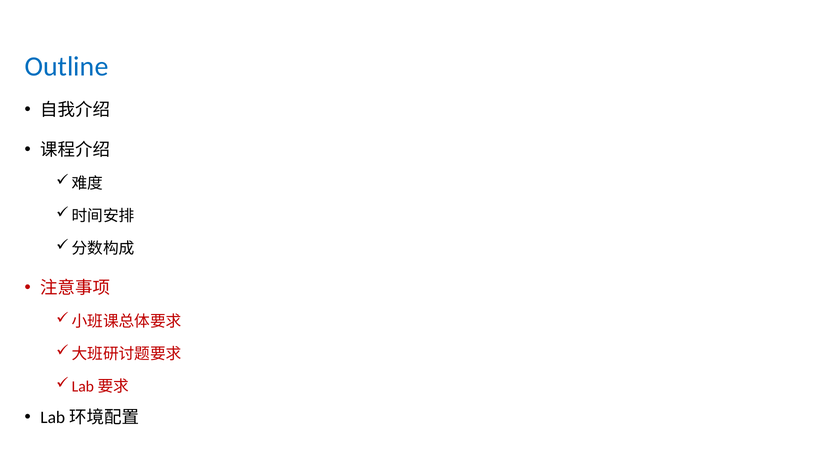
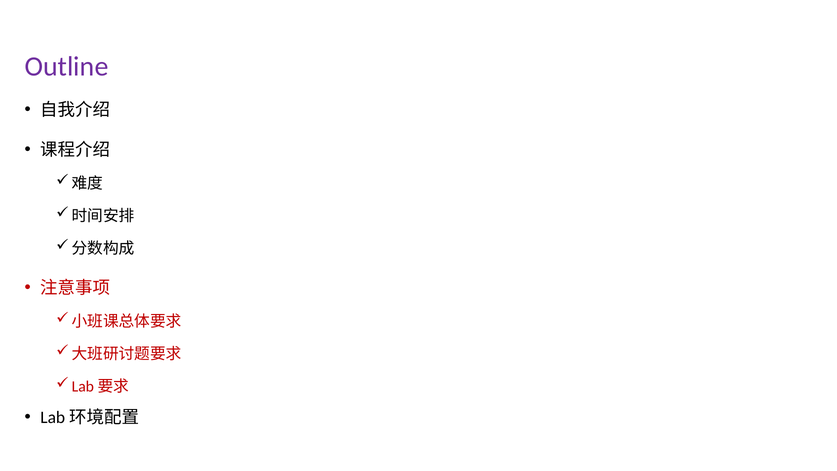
Outline colour: blue -> purple (67, 66)
